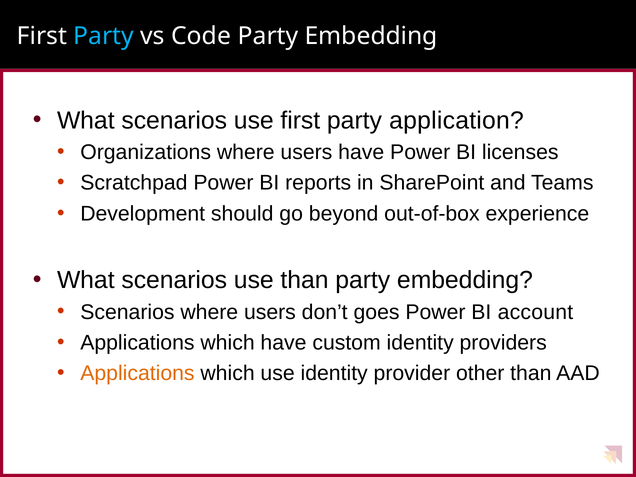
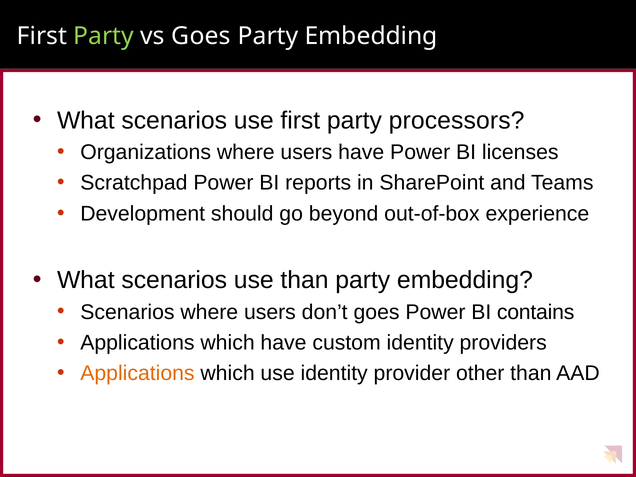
Party colour: light blue -> light green (104, 36)
vs Code: Code -> Goes (201, 36)
application: application -> processors (457, 120)
account: account -> contains (536, 312)
